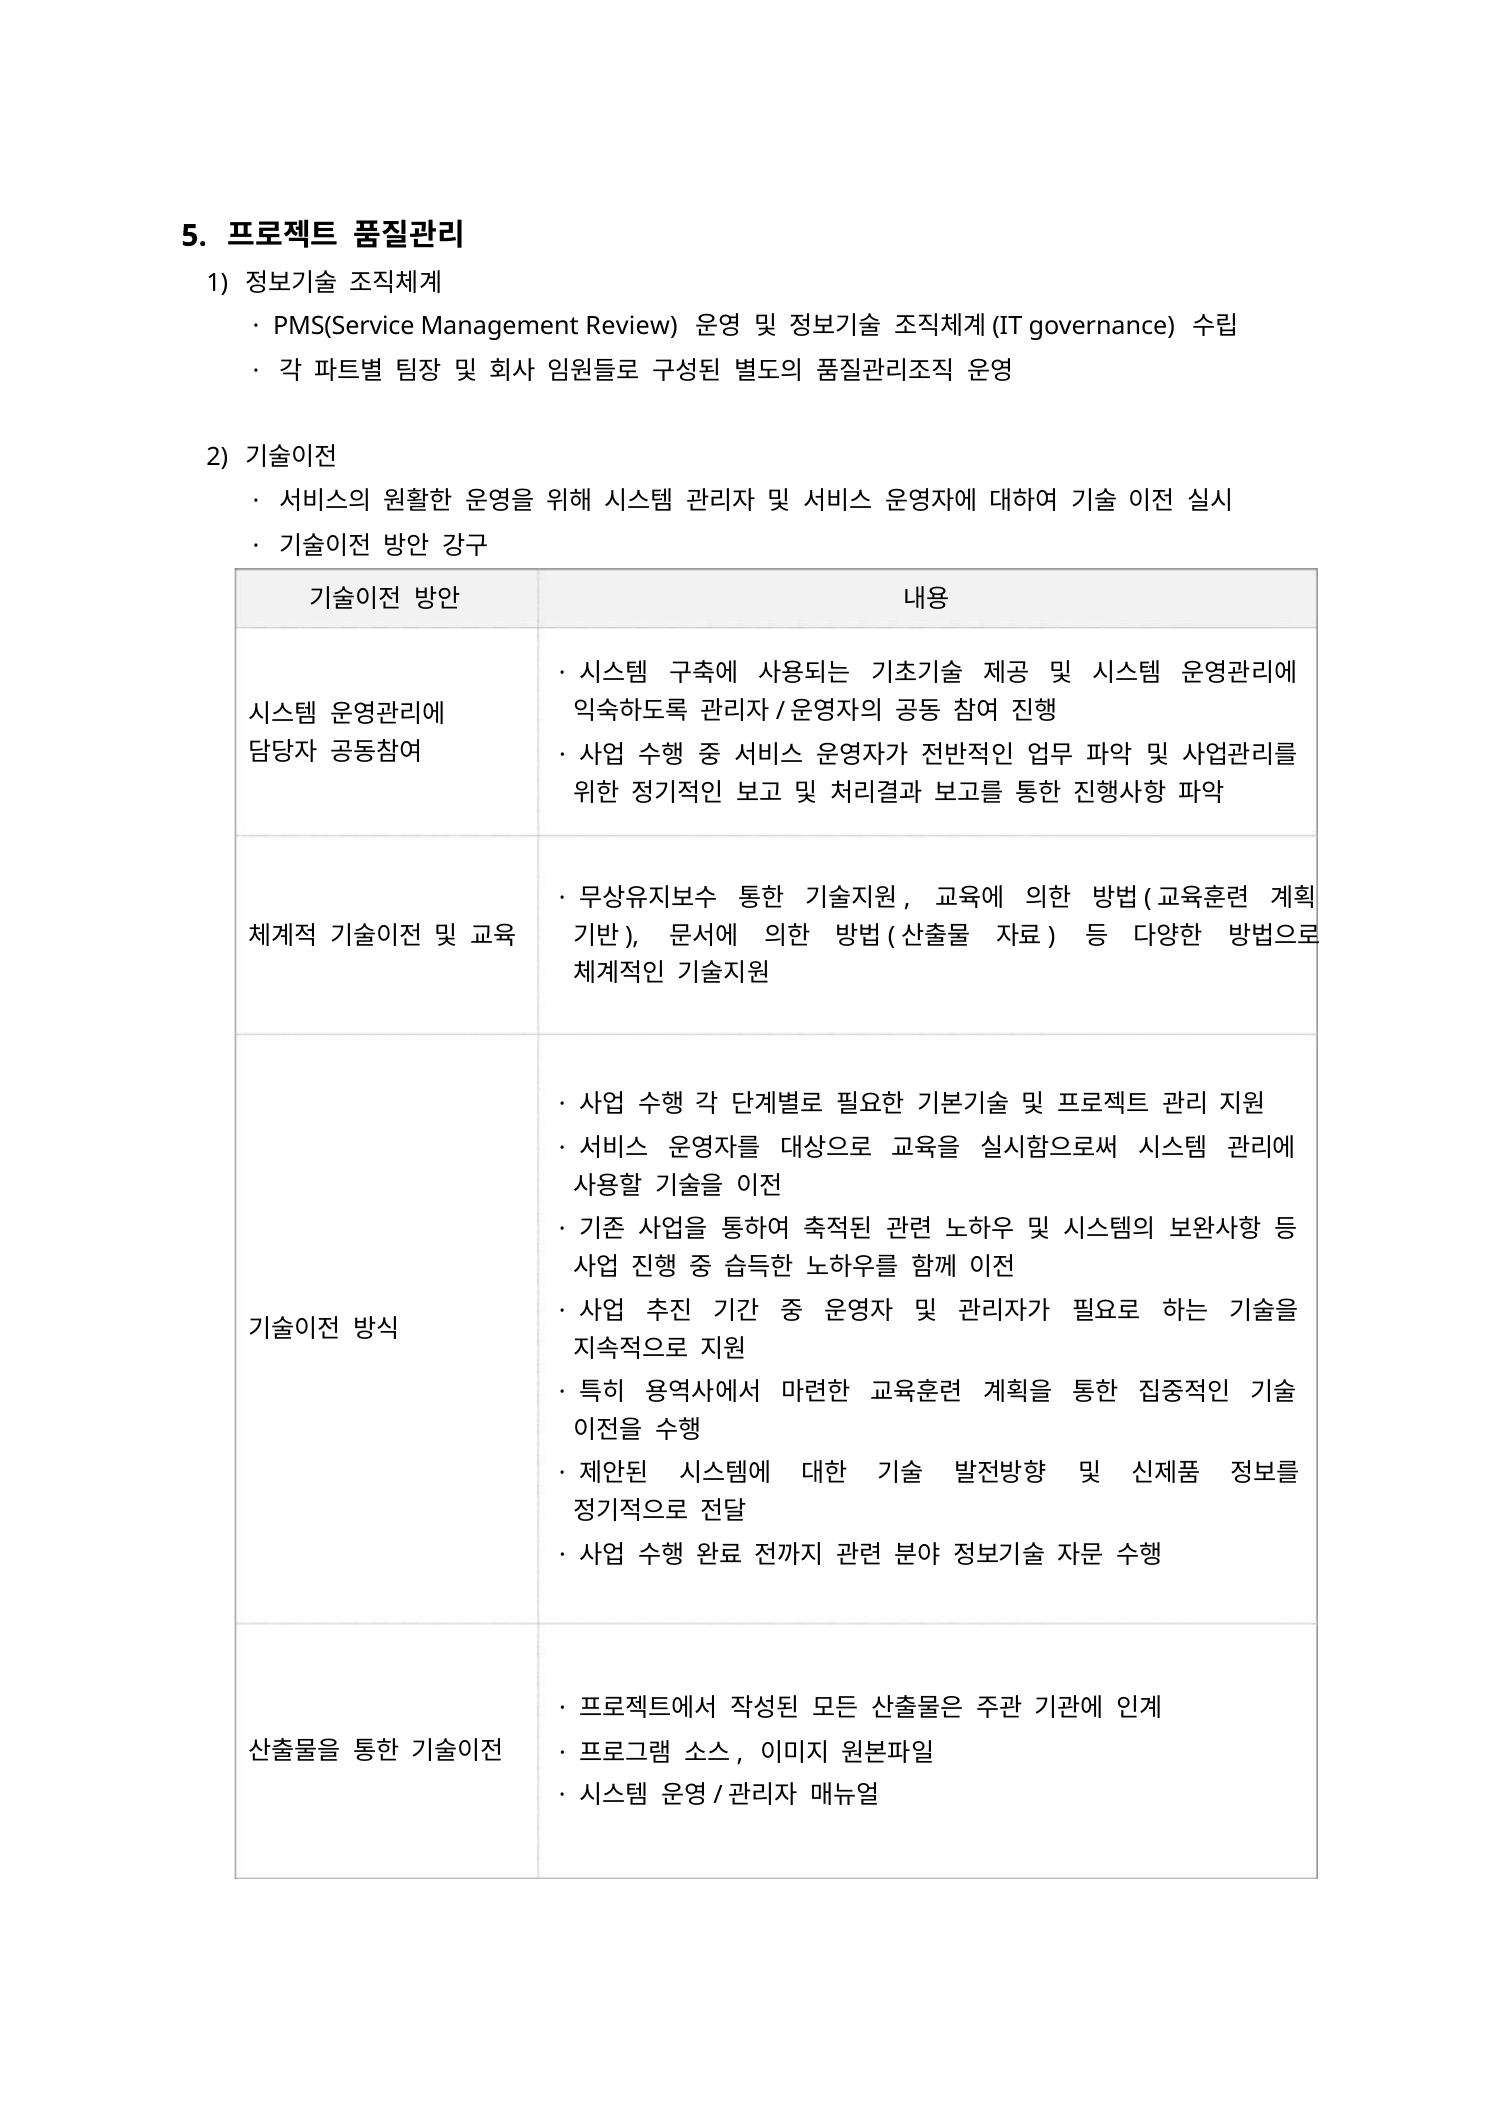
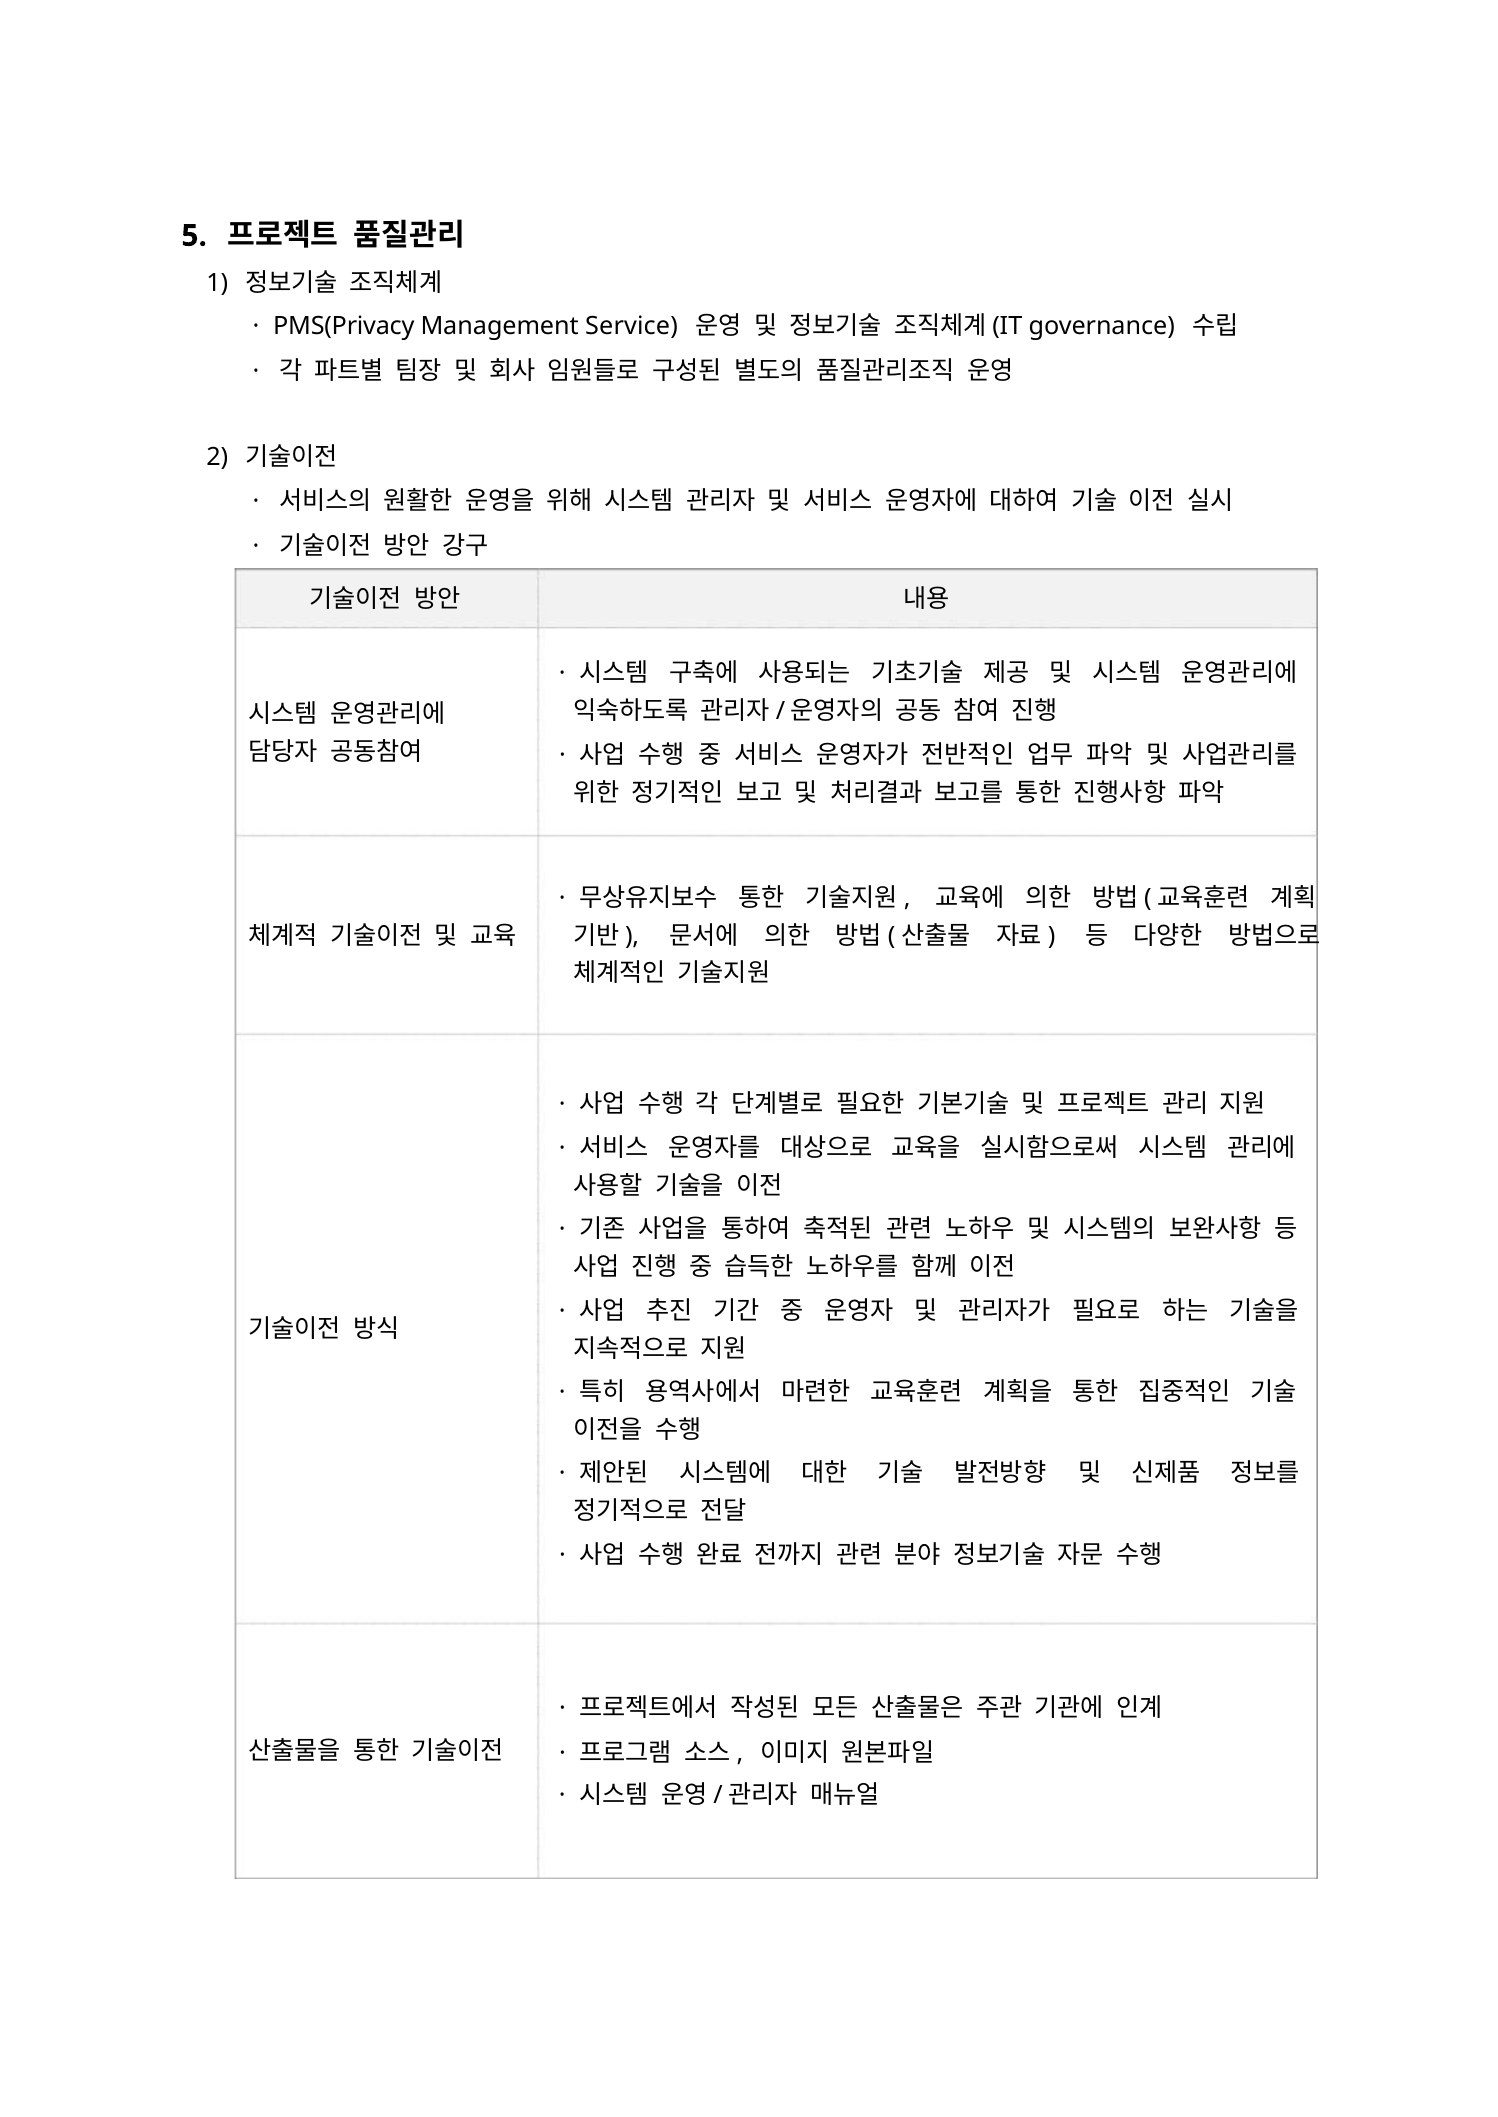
PMS(Service: PMS(Service -> PMS(Privacy (344, 327)
Review: Review -> Service (632, 327)
